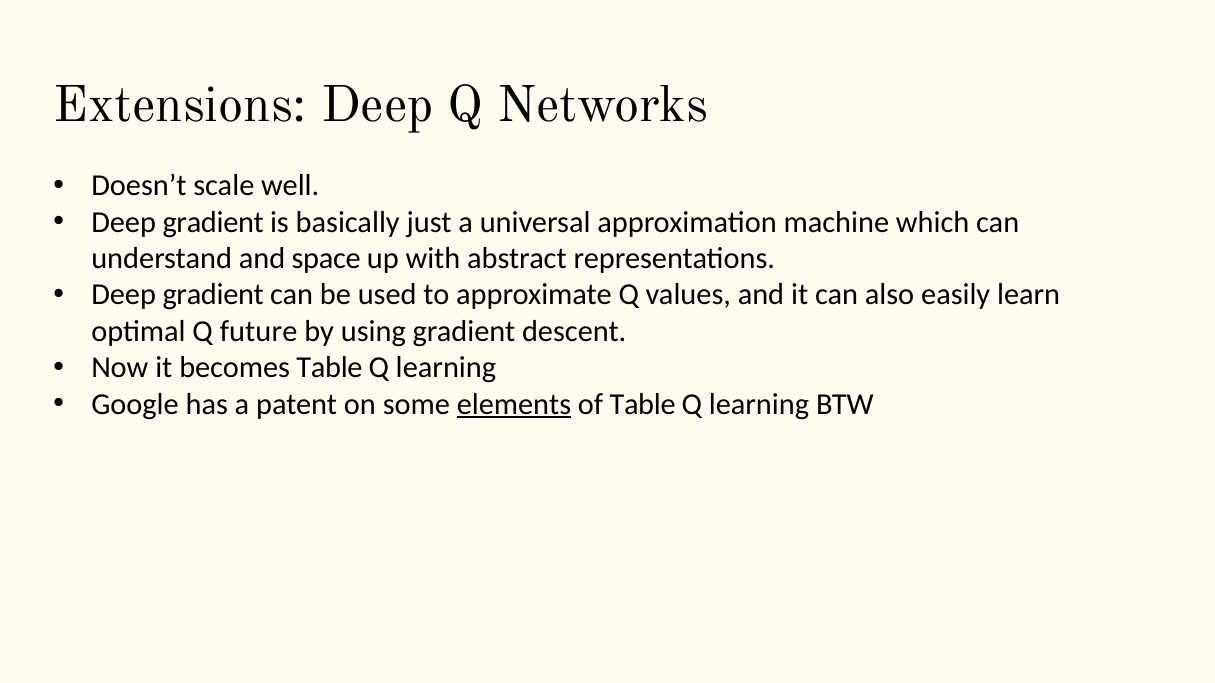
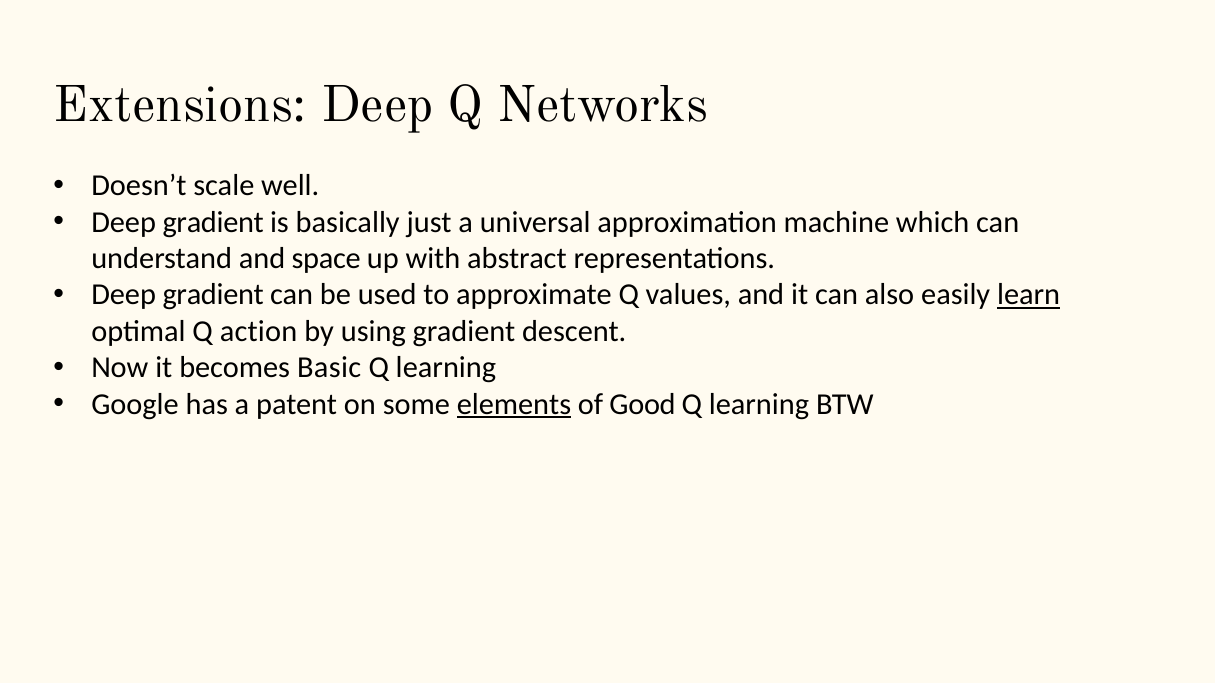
learn underline: none -> present (1029, 295)
future: future -> action (259, 332)
becomes Table: Table -> Basic (329, 368)
of Table: Table -> Good (643, 405)
